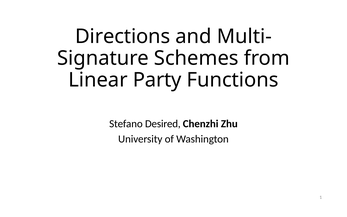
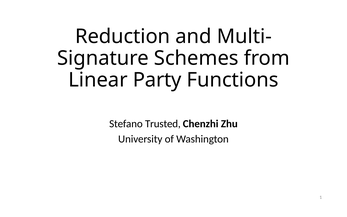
Directions: Directions -> Reduction (123, 36)
Desired: Desired -> Trusted (163, 124)
